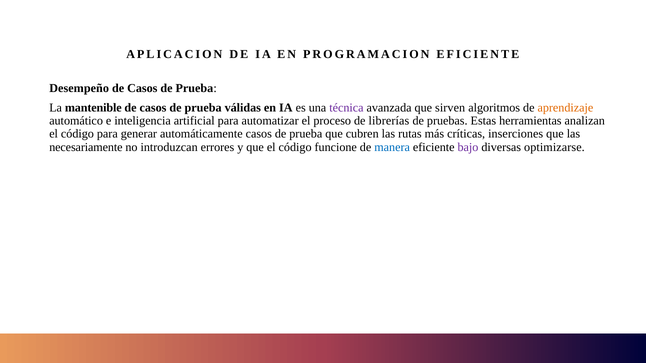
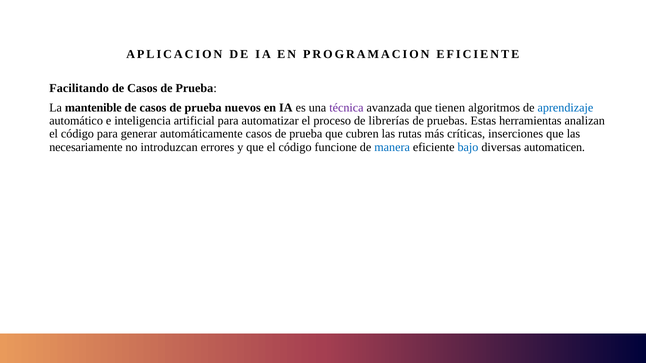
Desempeño: Desempeño -> Facilitando (79, 88)
válidas: válidas -> nuevos (243, 108)
sirven: sirven -> tienen (450, 108)
aprendizaje colour: orange -> blue (565, 108)
bajo colour: purple -> blue (468, 147)
optimizarse: optimizarse -> automaticen (555, 147)
